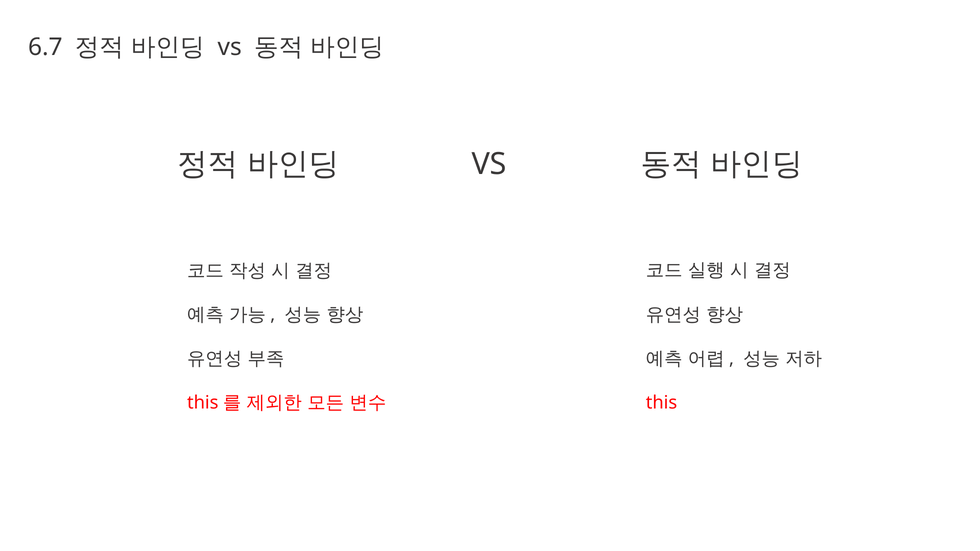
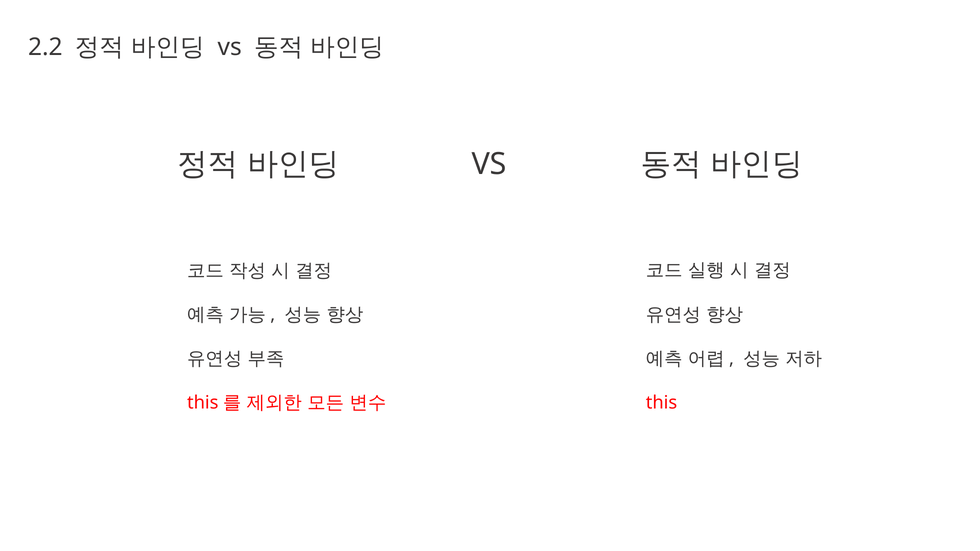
6.7: 6.7 -> 2.2 (45, 47)
